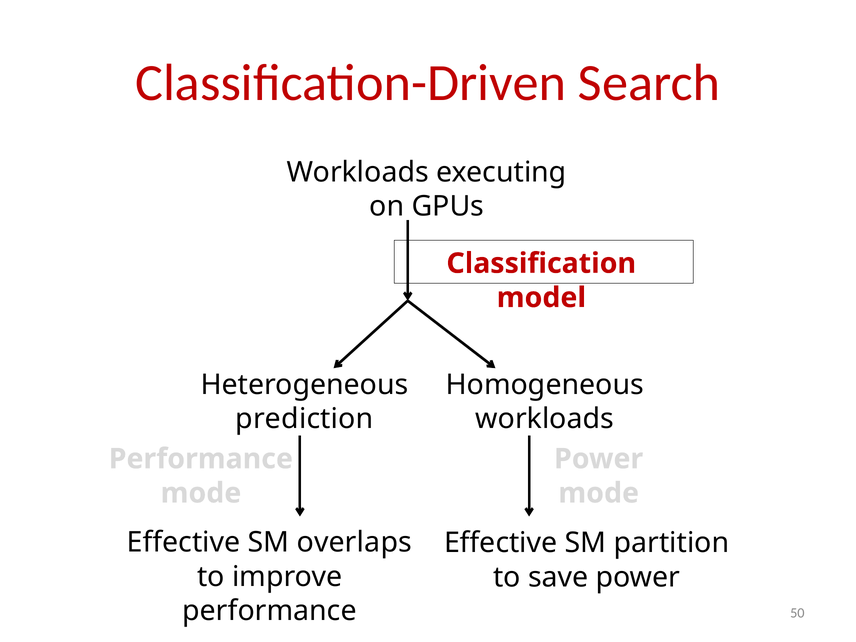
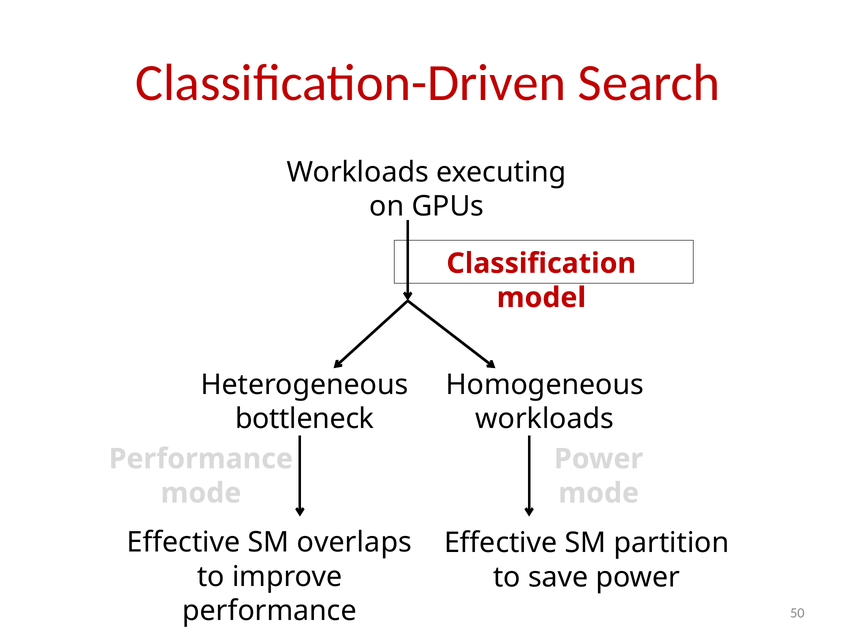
prediction: prediction -> bottleneck (305, 419)
